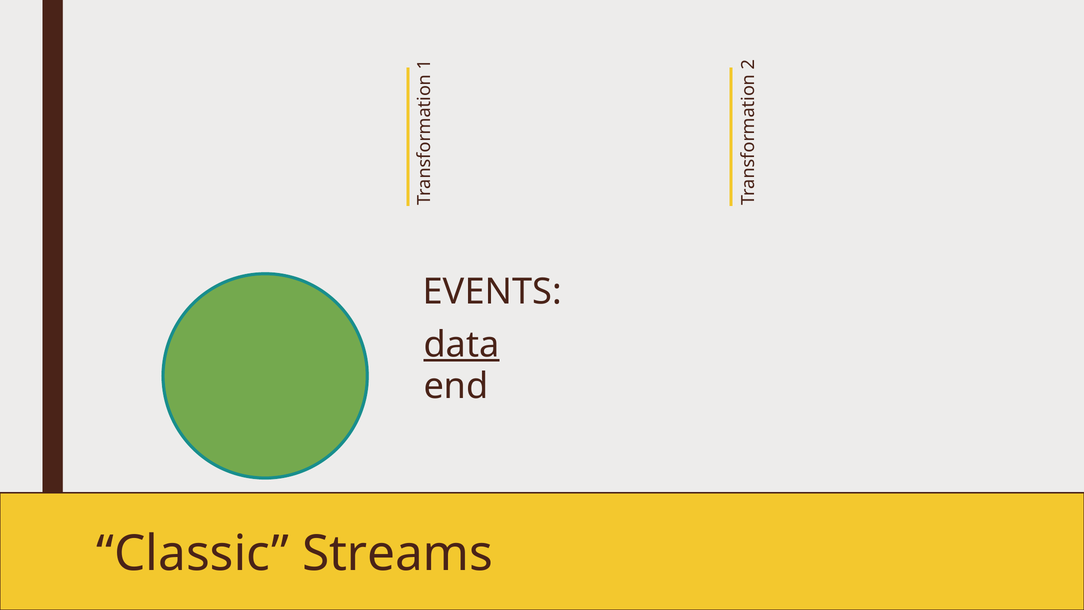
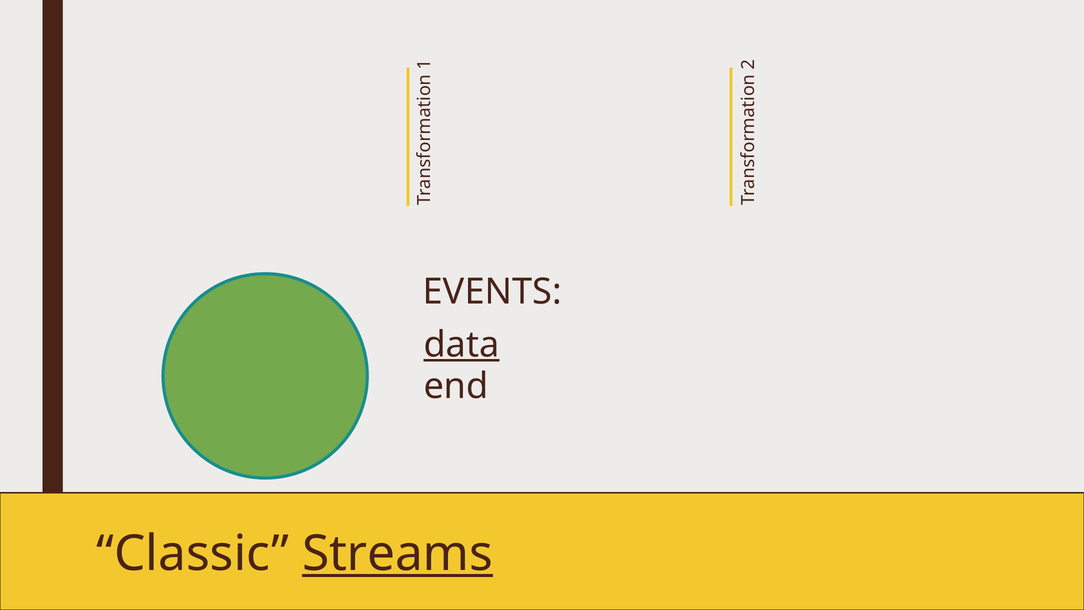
Streams underline: none -> present (398, 554)
